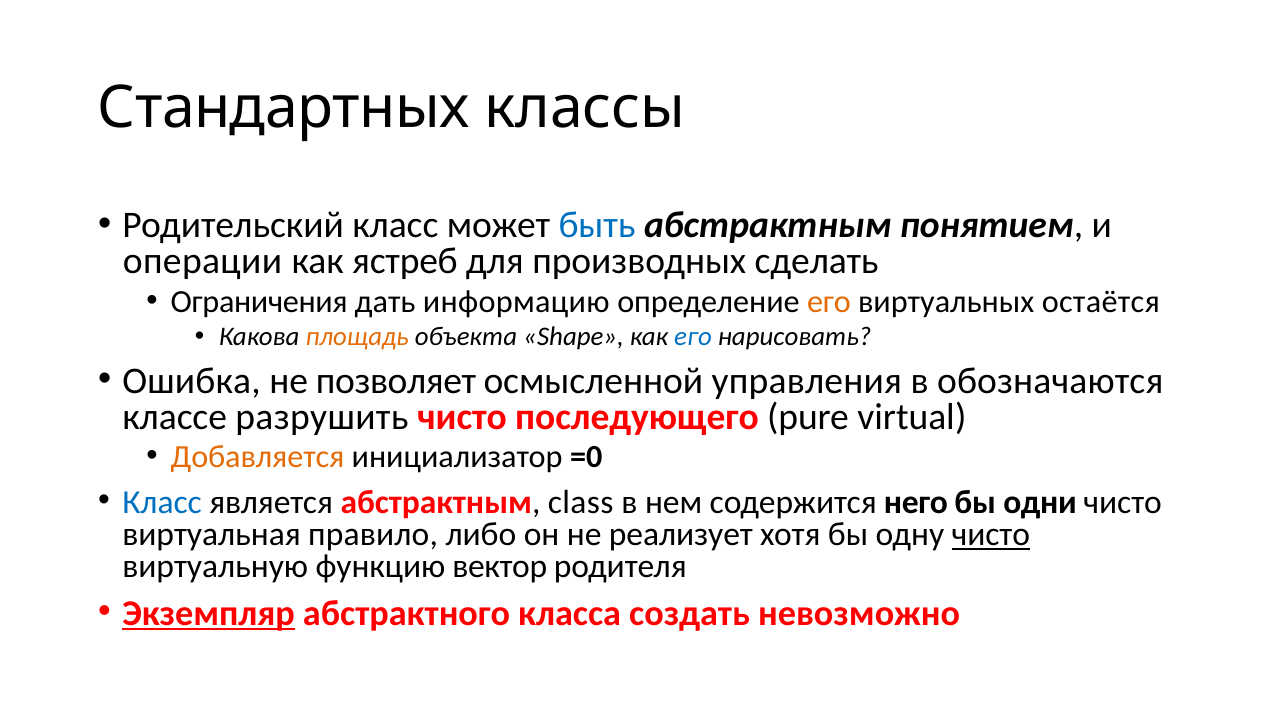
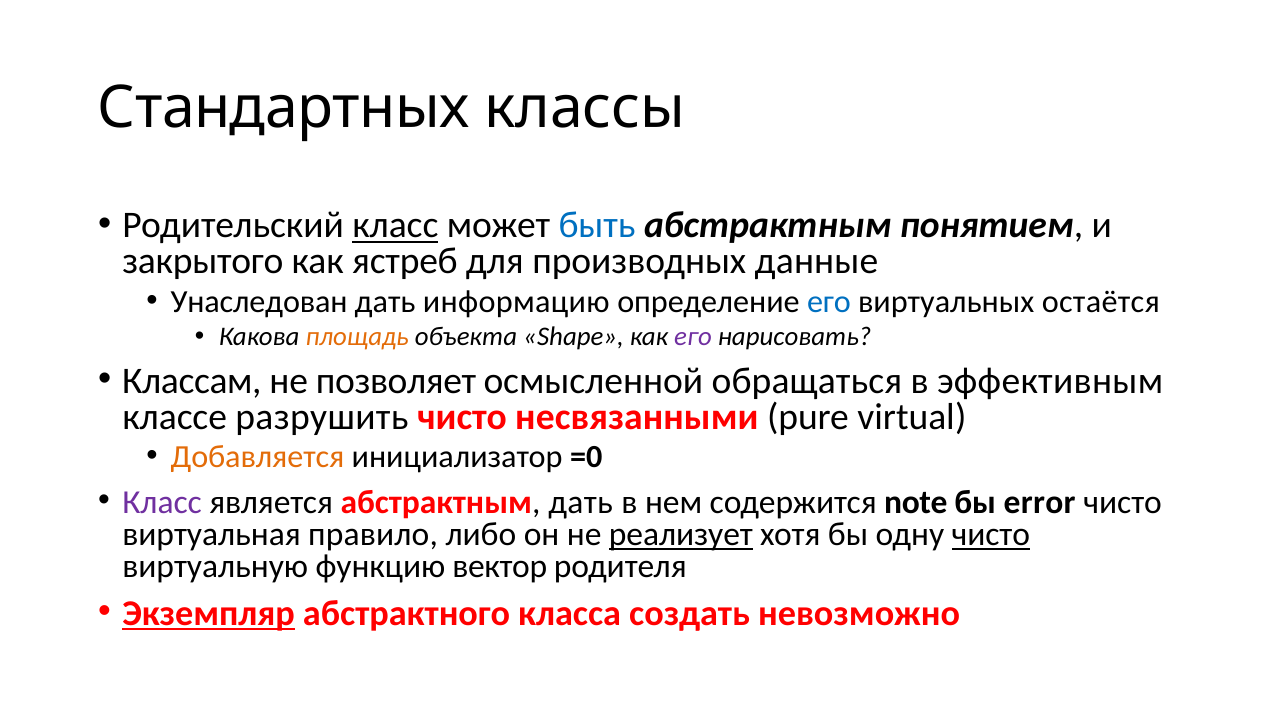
класс underline: none -> present (395, 226)
операции: операции -> закрытого (203, 262)
сделать: сделать -> данные (817, 262)
Ограничения: Ограничения -> Унаследован (259, 302)
его colour: orange -> blue (829, 302)
его colour: blue -> purple (693, 337)
Ошибка: Ошибка -> Классам (192, 381)
управления: управления -> обращаться (807, 381)
обозначаются: обозначаются -> эффективным (1050, 381)
последующего: последующего -> несвязанными (637, 417)
Класс colour: blue -> purple (162, 502)
абстрактным class: class -> дать (581, 502)
него: него -> note (916, 502)
одни: одни -> error (1040, 502)
реализует underline: none -> present (681, 535)
